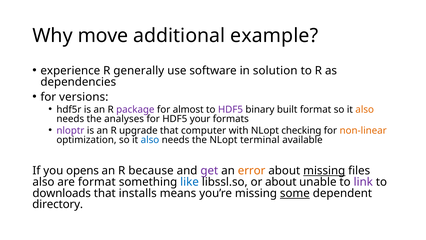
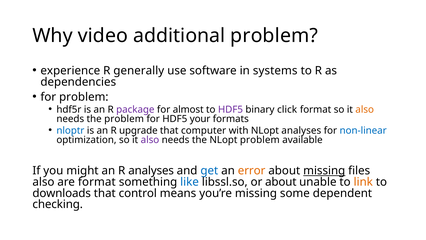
move: move -> video (103, 36)
additional example: example -> problem (274, 36)
solution: solution -> systems (275, 71)
for versions: versions -> problem (84, 97)
built: built -> click (287, 109)
the analyses: analyses -> problem (124, 119)
nloptr colour: purple -> blue (70, 130)
NLopt checking: checking -> analyses (301, 130)
non-linear colour: orange -> blue (363, 130)
also colour: blue -> purple (150, 140)
NLopt terminal: terminal -> problem (260, 140)
opens: opens -> might (82, 170)
R because: because -> analyses (151, 170)
get colour: purple -> blue (209, 170)
link colour: purple -> orange (363, 182)
installs: installs -> control (138, 193)
some underline: present -> none (295, 193)
directory: directory -> checking (58, 204)
